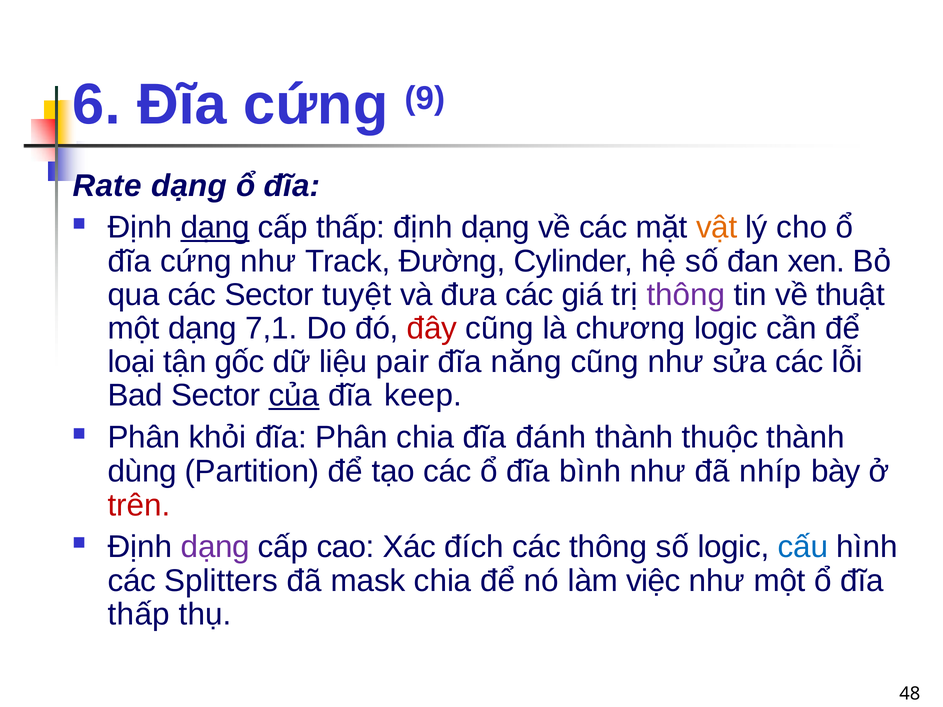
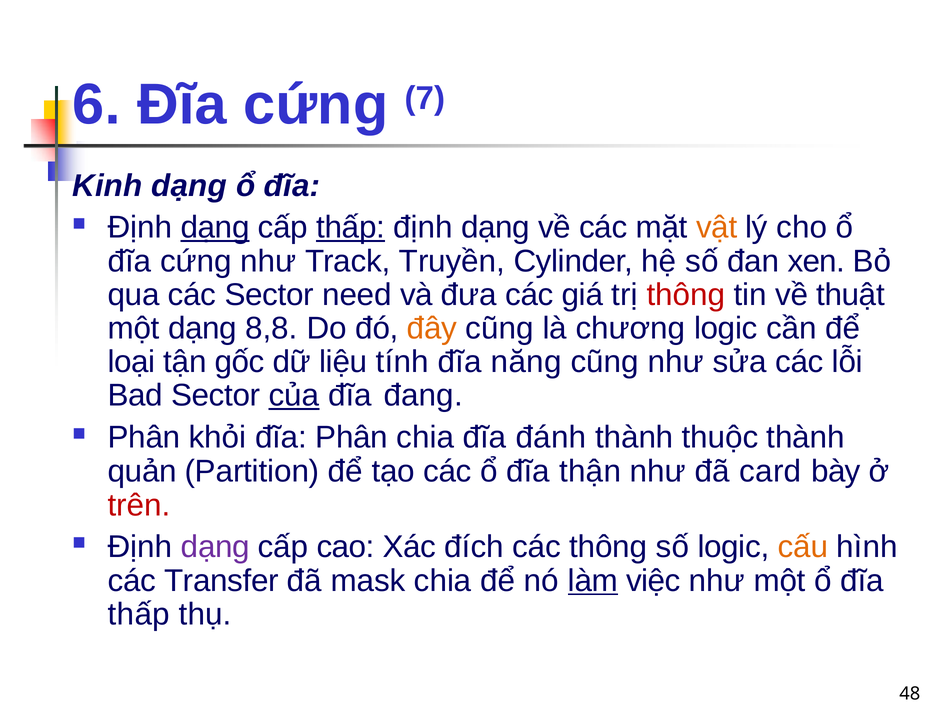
9: 9 -> 7 (425, 99)
Rate: Rate -> Kinh (107, 186)
thấp underline: none -> present (351, 228)
Ðường: Ðường -> Truyền (452, 261)
tuyệt: tuyệt -> need (357, 295)
thông colour: purple -> red (686, 295)
7,1: 7,1 -> 8,8 (271, 328)
đây colour: red -> orange (432, 328)
pair: pair -> tính (402, 362)
keep: keep -> đang (423, 395)
dùng: dùng -> quản (142, 472)
bình: bình -> thận (590, 472)
nhíp: nhíp -> card (770, 472)
cấu colour: blue -> orange (803, 547)
Splitters: Splitters -> Transfer (221, 581)
làm underline: none -> present (593, 581)
